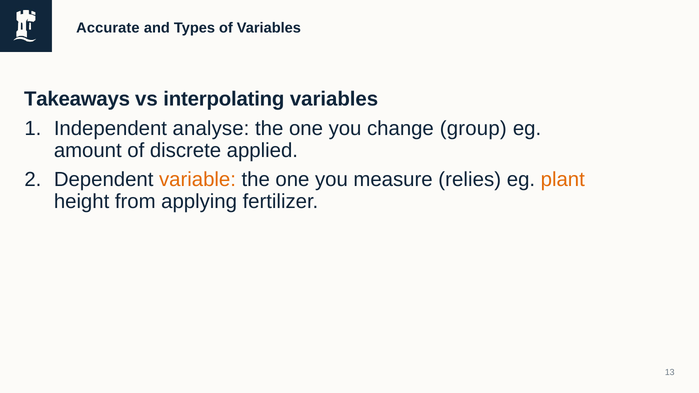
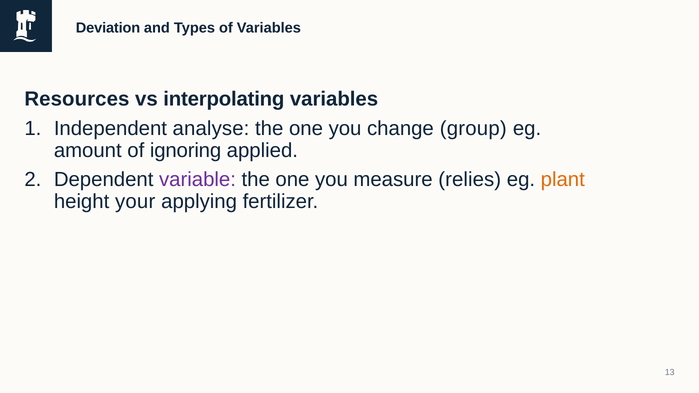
Accurate: Accurate -> Deviation (108, 28)
Takeaways: Takeaways -> Resources (77, 99)
discrete: discrete -> ignoring (186, 150)
variable colour: orange -> purple (197, 180)
from: from -> your (135, 202)
